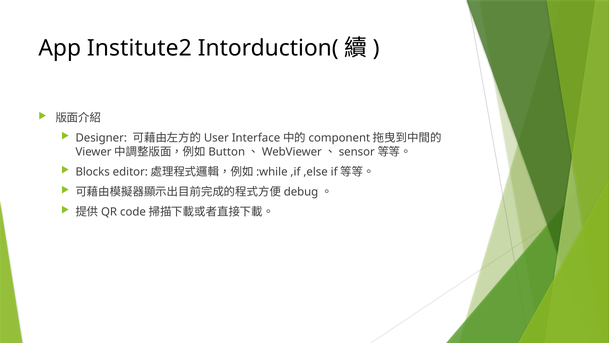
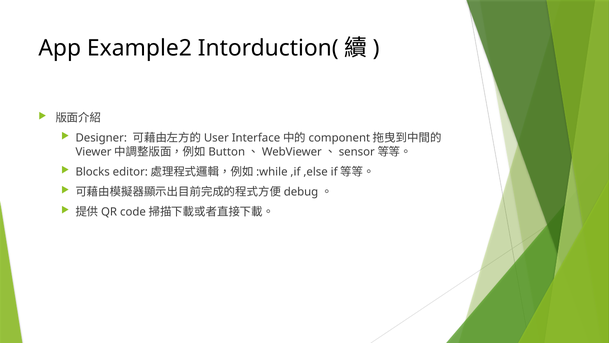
Institute2: Institute2 -> Example2 (139, 48)
